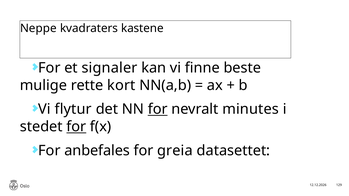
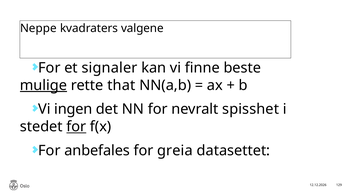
kastene: kastene -> valgene (142, 28)
mulige underline: none -> present (43, 85)
kort: kort -> that (121, 85)
flytur: flytur -> ingen (73, 109)
for underline: present -> none (158, 109)
minutes: minutes -> spisshet (251, 109)
